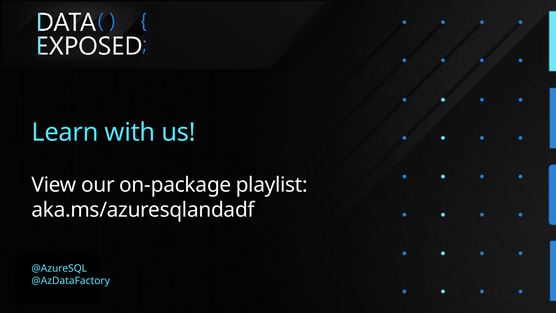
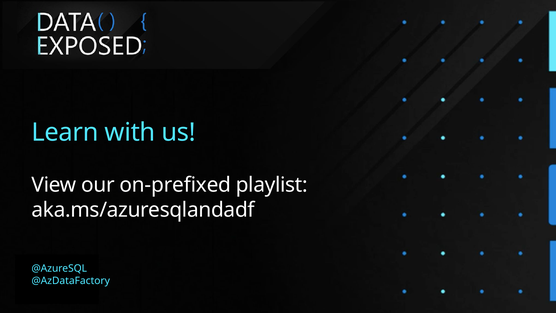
on-package: on-package -> on-prefixed (175, 185)
